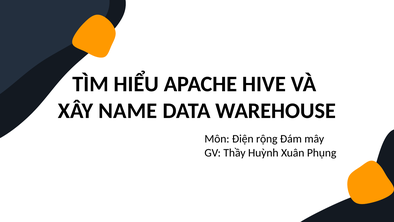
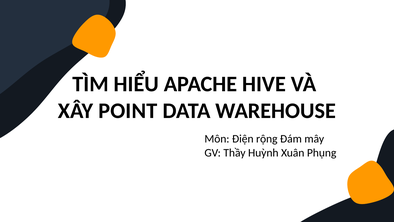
NAME: NAME -> POINT (128, 111)
